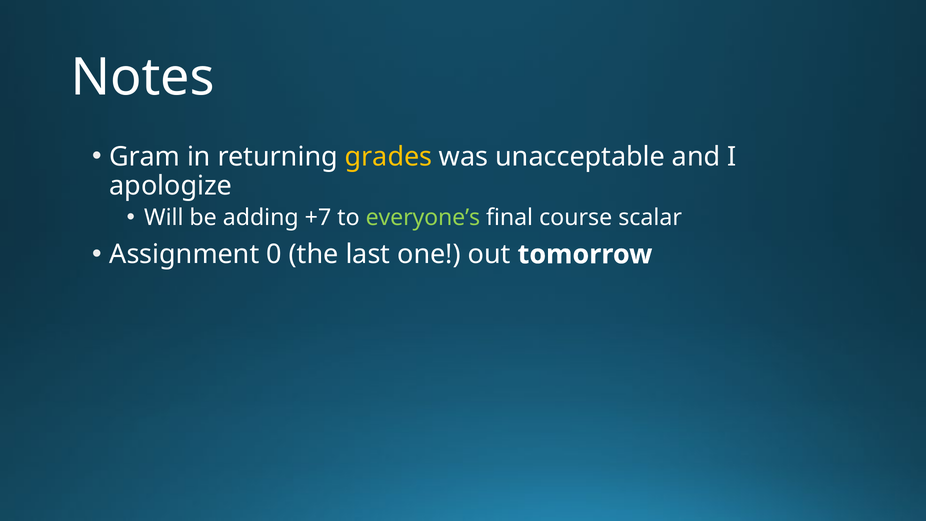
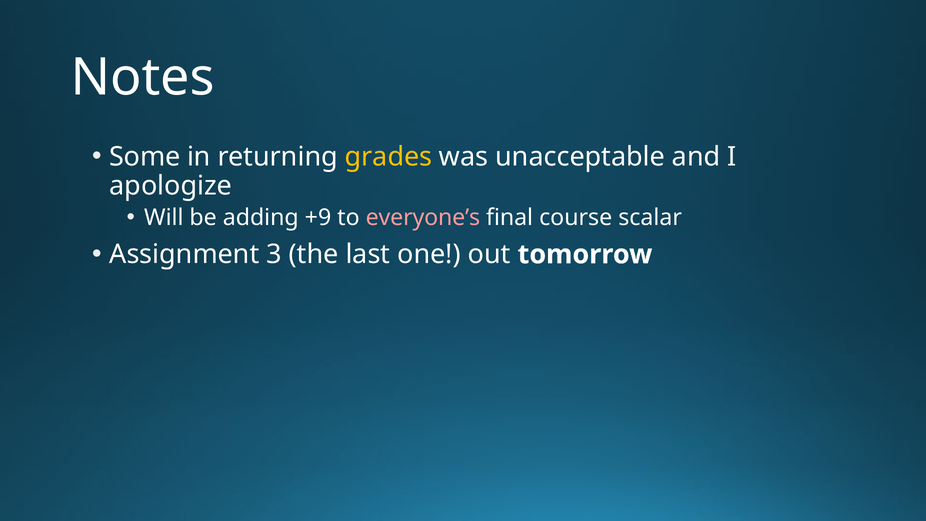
Gram: Gram -> Some (145, 157)
+7: +7 -> +9 (318, 218)
everyone’s colour: light green -> pink (423, 218)
0: 0 -> 3 (274, 254)
